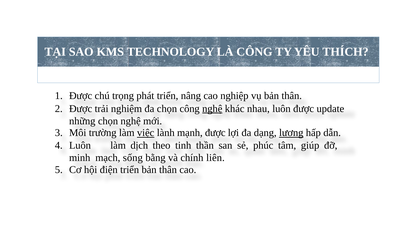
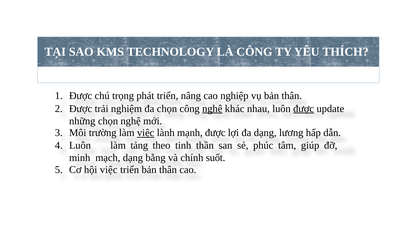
được underline: none -> present (304, 109)
lương underline: present -> none (291, 133)
dịch: dịch -> tảng (139, 145)
mạch sống: sống -> dạng (133, 158)
liên: liên -> suốt (216, 158)
hội điện: điện -> việc (109, 170)
